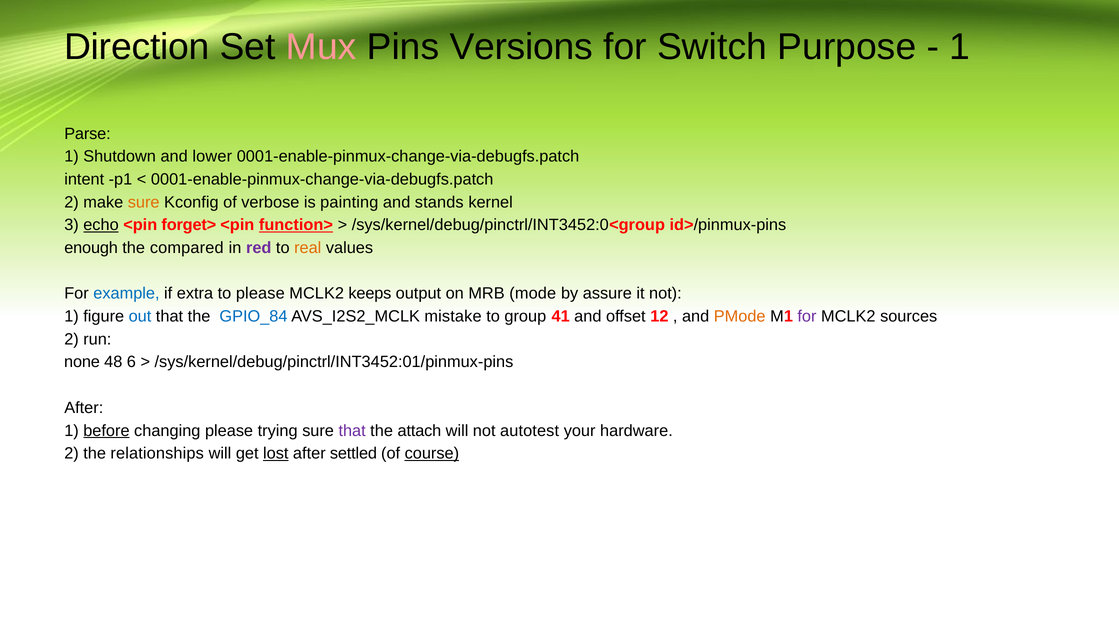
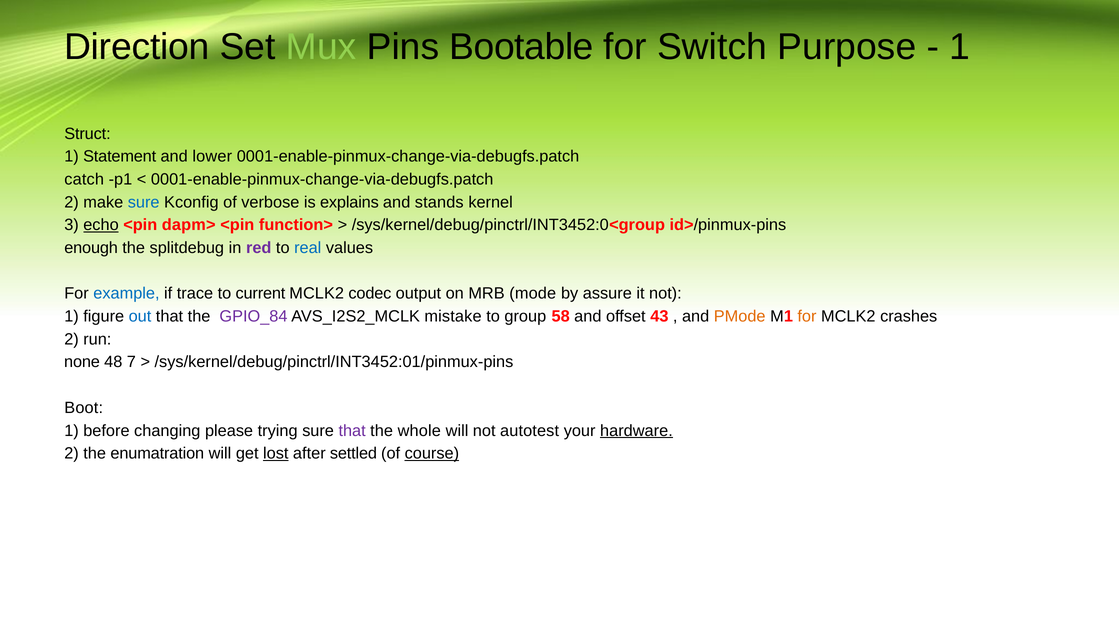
Mux colour: pink -> light green (321, 47)
Versions: Versions -> Bootable (521, 47)
Parse: Parse -> Struct (87, 134)
Shutdown: Shutdown -> Statement (120, 157)
intent: intent -> catch (84, 179)
sure colour: orange -> blue (144, 202)
painting: painting -> explains (349, 202)
forget>: forget> -> dapm> (189, 225)
function> underline: present -> none (296, 225)
compared: compared -> splitdebug (187, 248)
real colour: orange -> blue (308, 248)
extra: extra -> trace (195, 294)
to please: please -> current (260, 294)
keeps: keeps -> codec (370, 294)
GPIO_84 colour: blue -> purple (253, 317)
41: 41 -> 58 (561, 317)
12: 12 -> 43 (659, 317)
for colour: purple -> orange (807, 317)
sources: sources -> crashes (909, 317)
6: 6 -> 7 (131, 362)
After: After -> Boot (84, 408)
before underline: present -> none (106, 431)
attach: attach -> whole (419, 431)
hardware underline: none -> present (636, 431)
relationships: relationships -> enumatration (157, 454)
